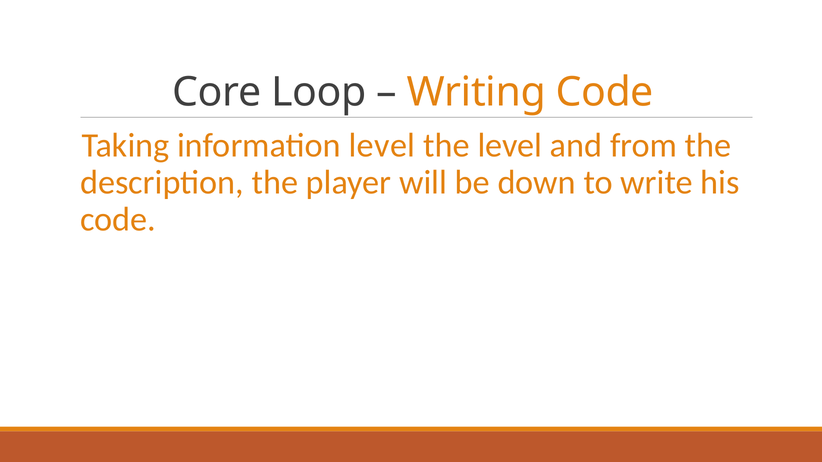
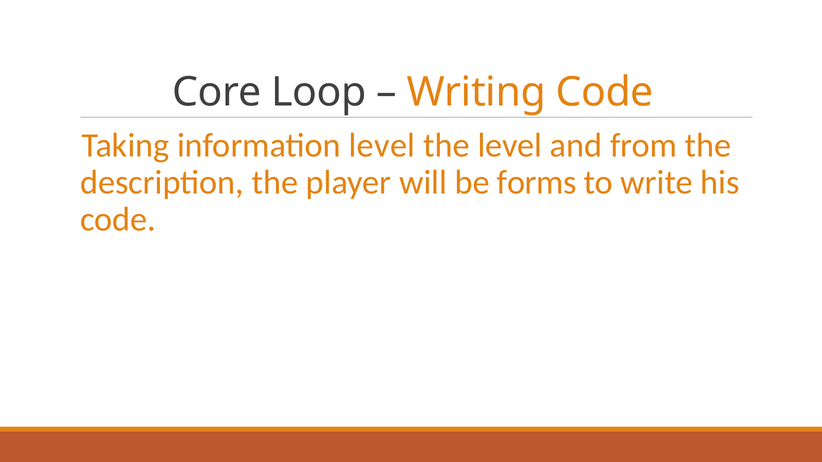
down: down -> forms (537, 183)
